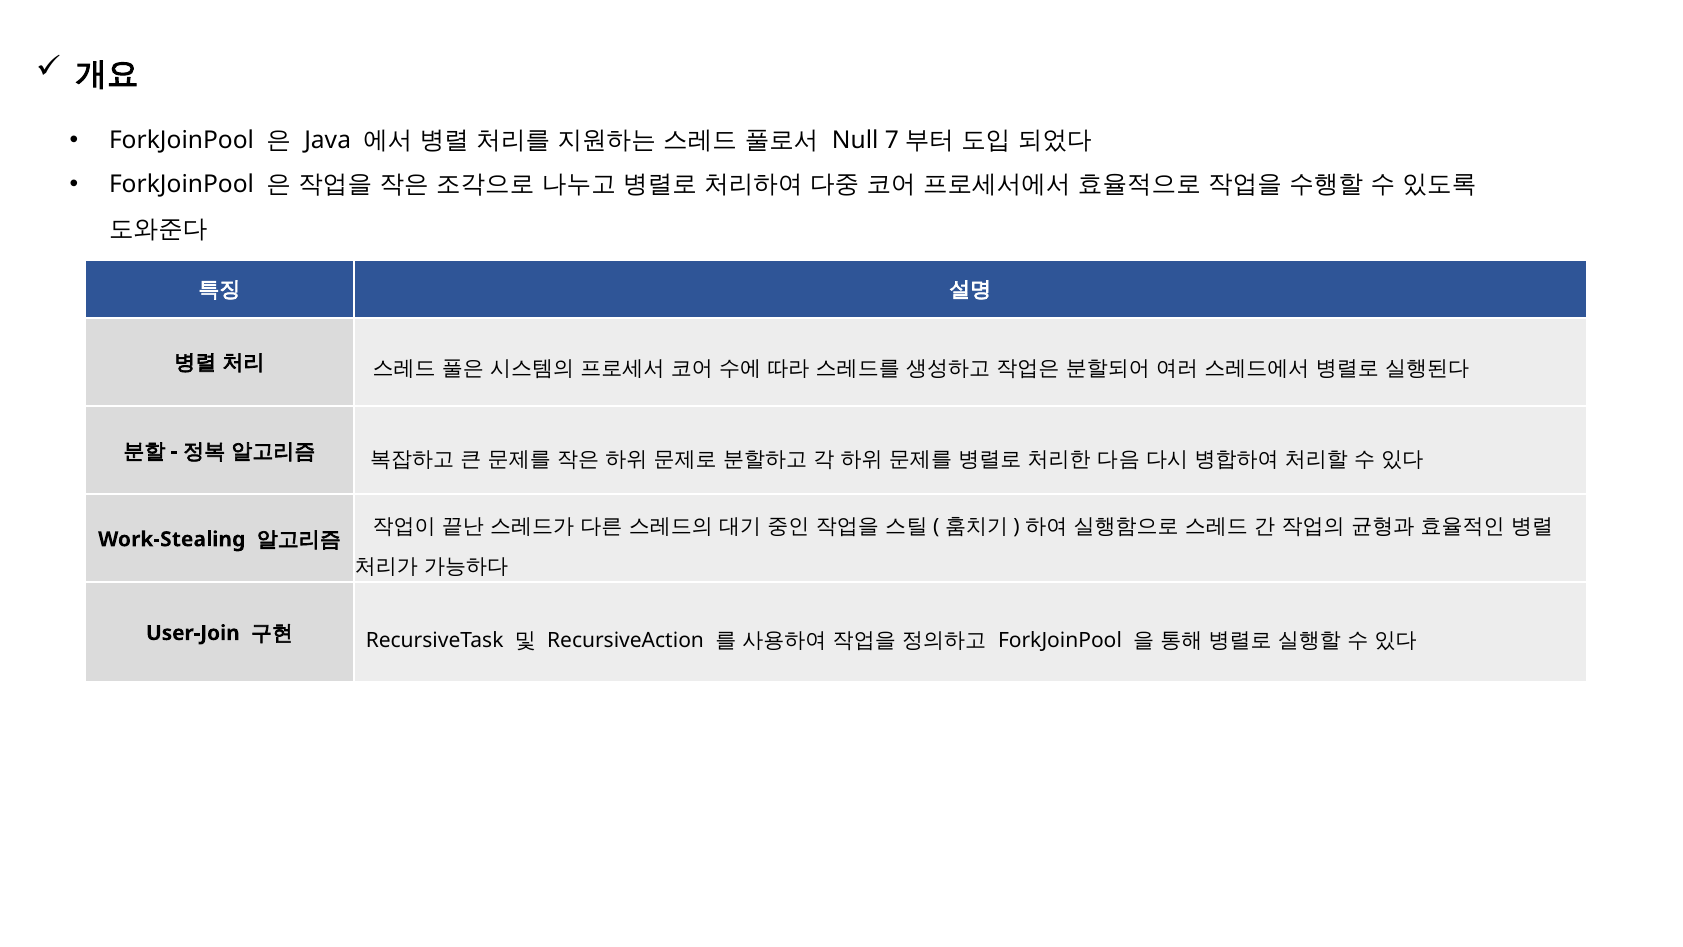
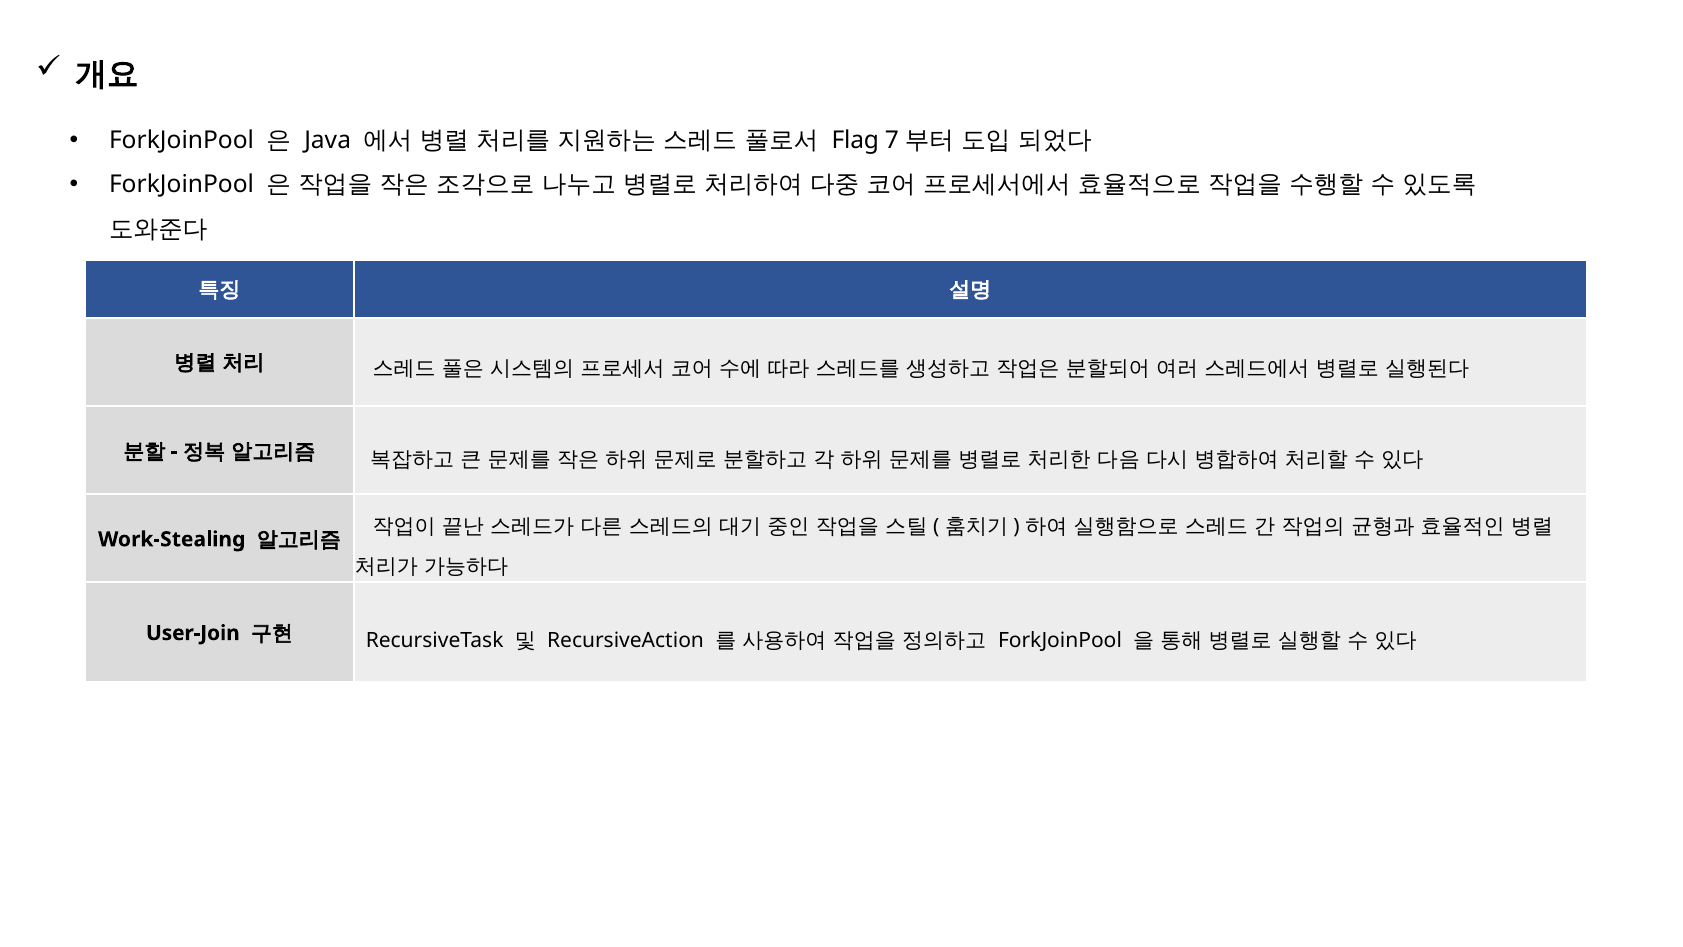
Null: Null -> Flag (855, 141)
